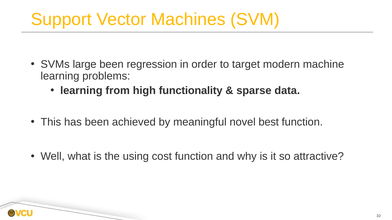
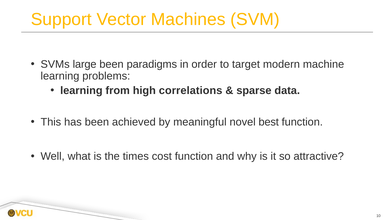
regression: regression -> paradigms (152, 64)
functionality: functionality -> correlations (191, 91)
using: using -> times (136, 157)
